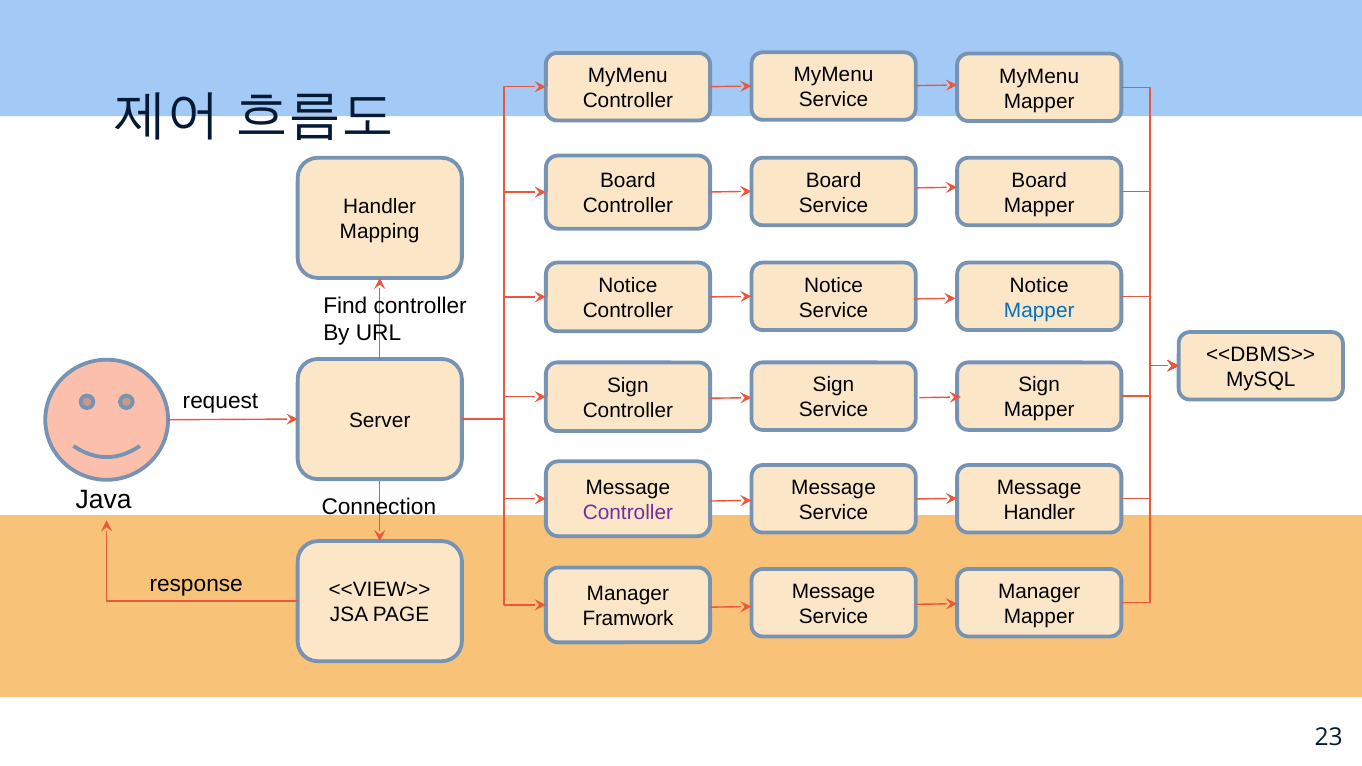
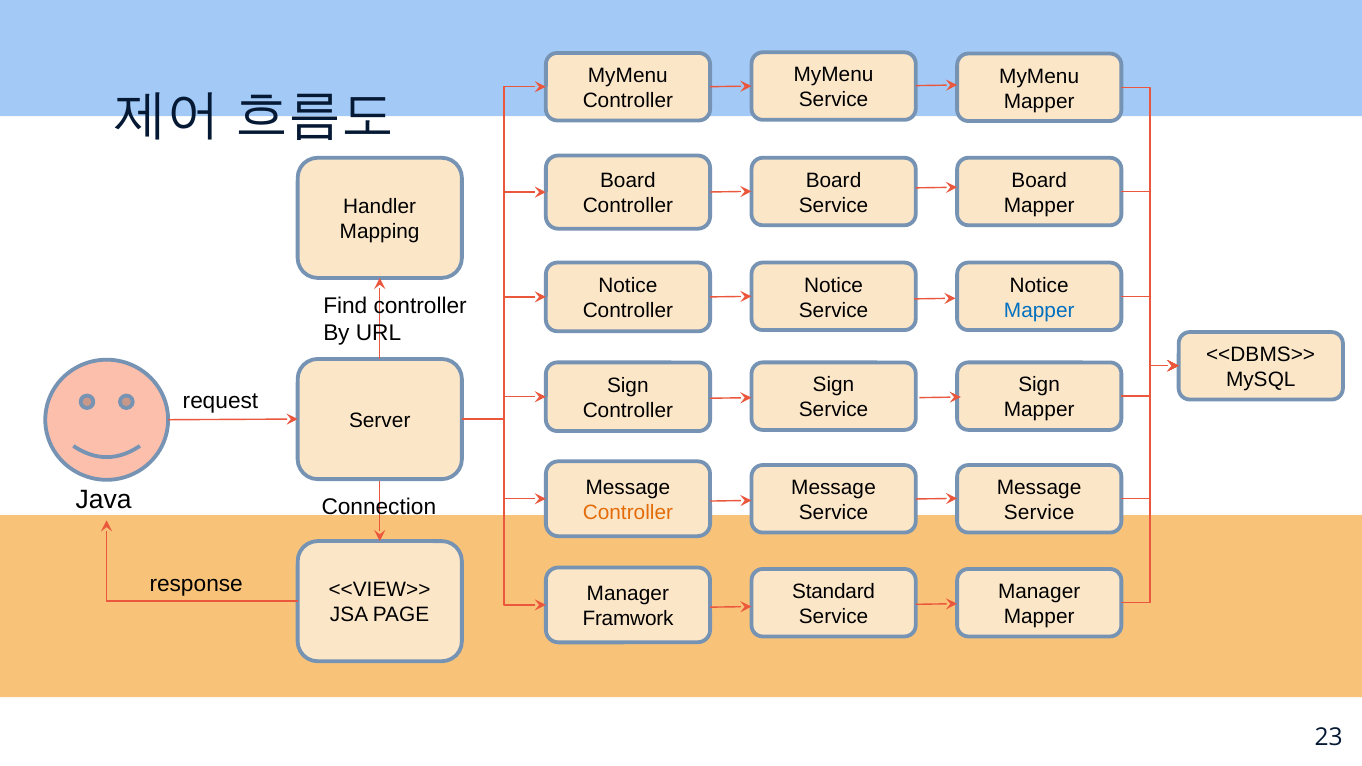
Controller colour: purple -> orange (628, 513)
Handler: Handler -> Service (1039, 513)
Message: Message -> Standard (834, 592)
